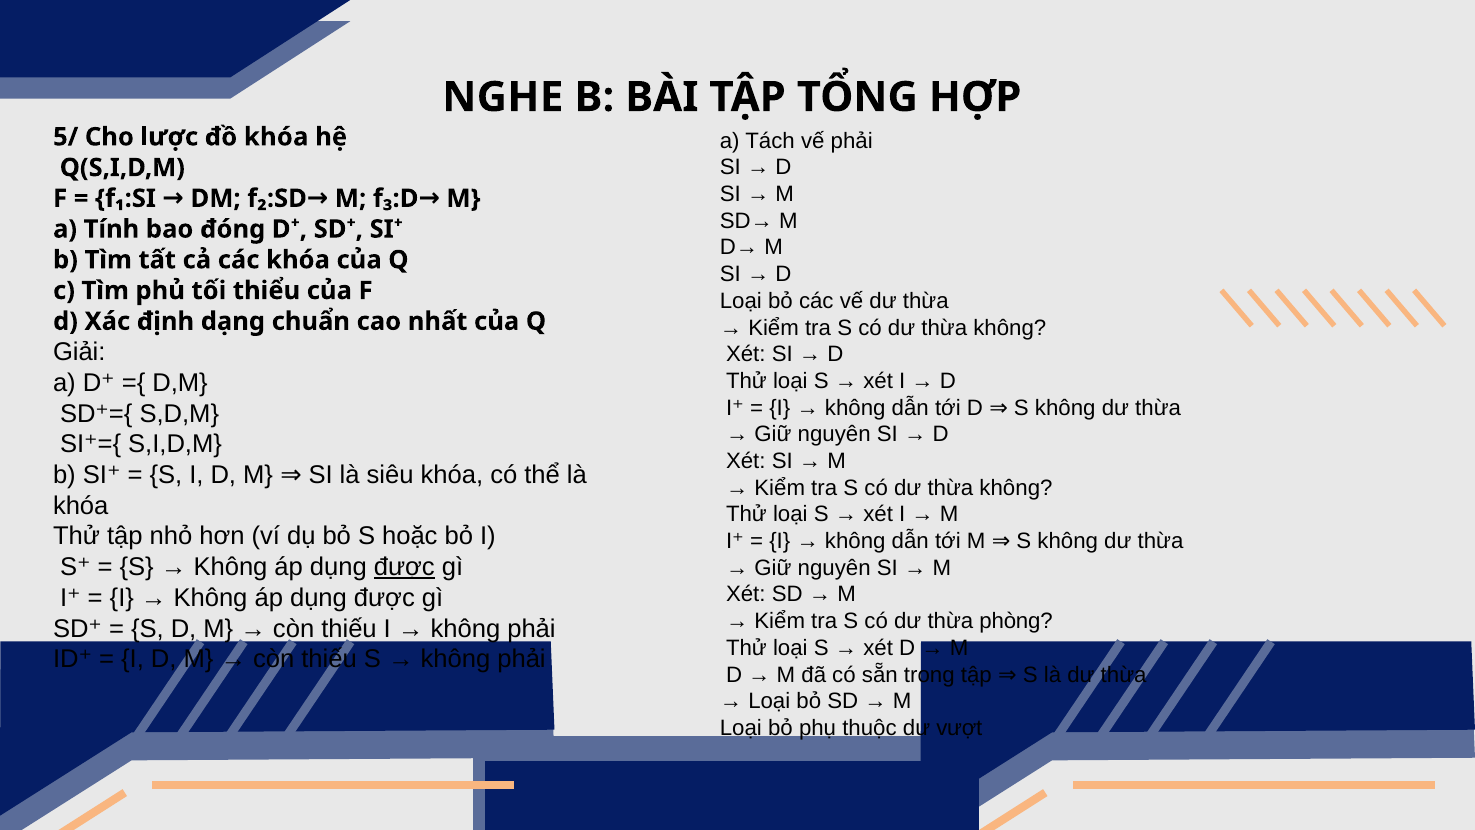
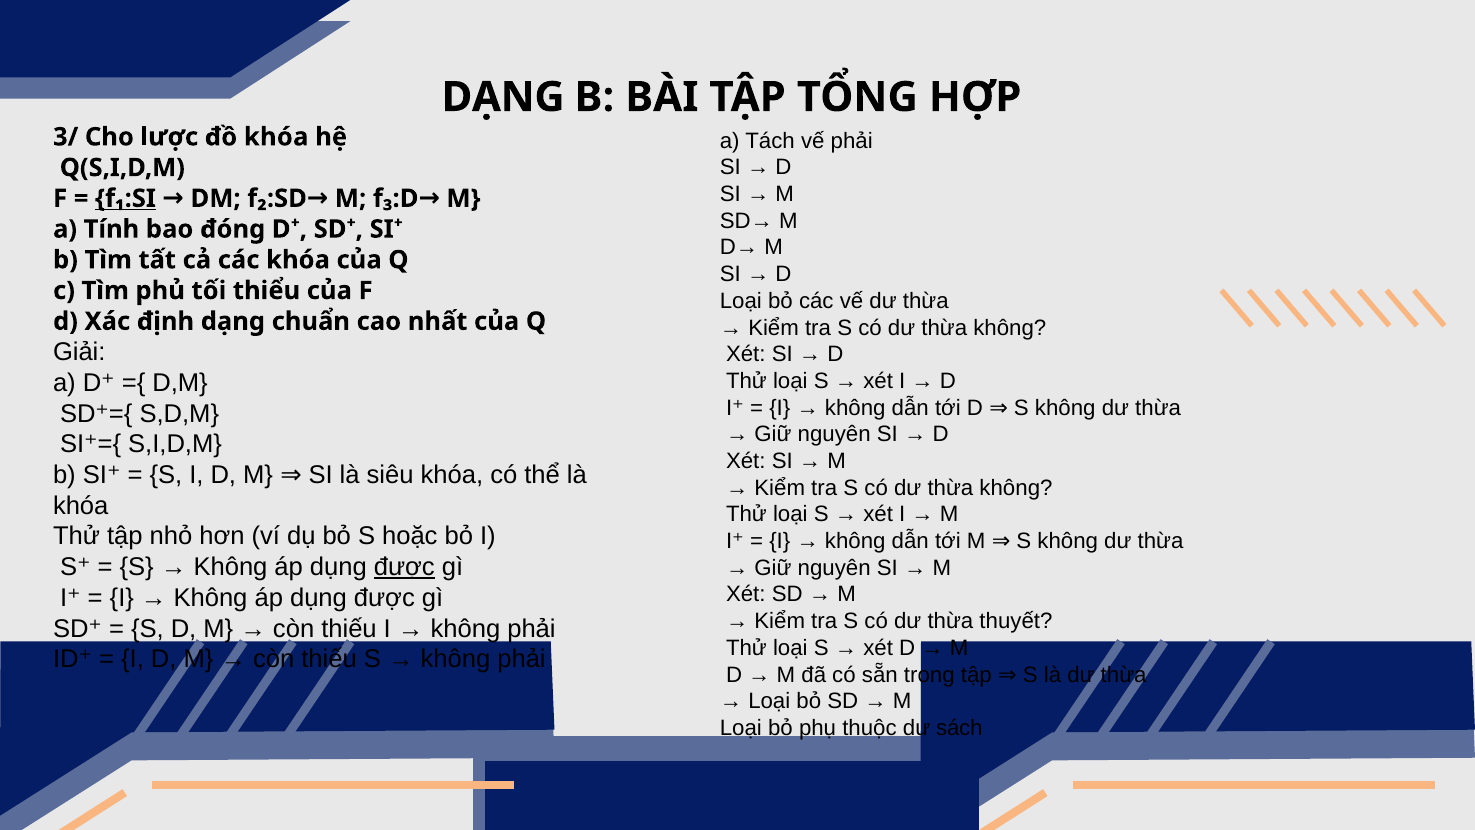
NGHE: NGHE -> DẠNG (503, 97)
5/: 5/ -> 3/ (66, 137)
f₁:SI underline: none -> present (125, 198)
phòng: phòng -> thuyết (1016, 621)
vượt: vượt -> sách (959, 728)
